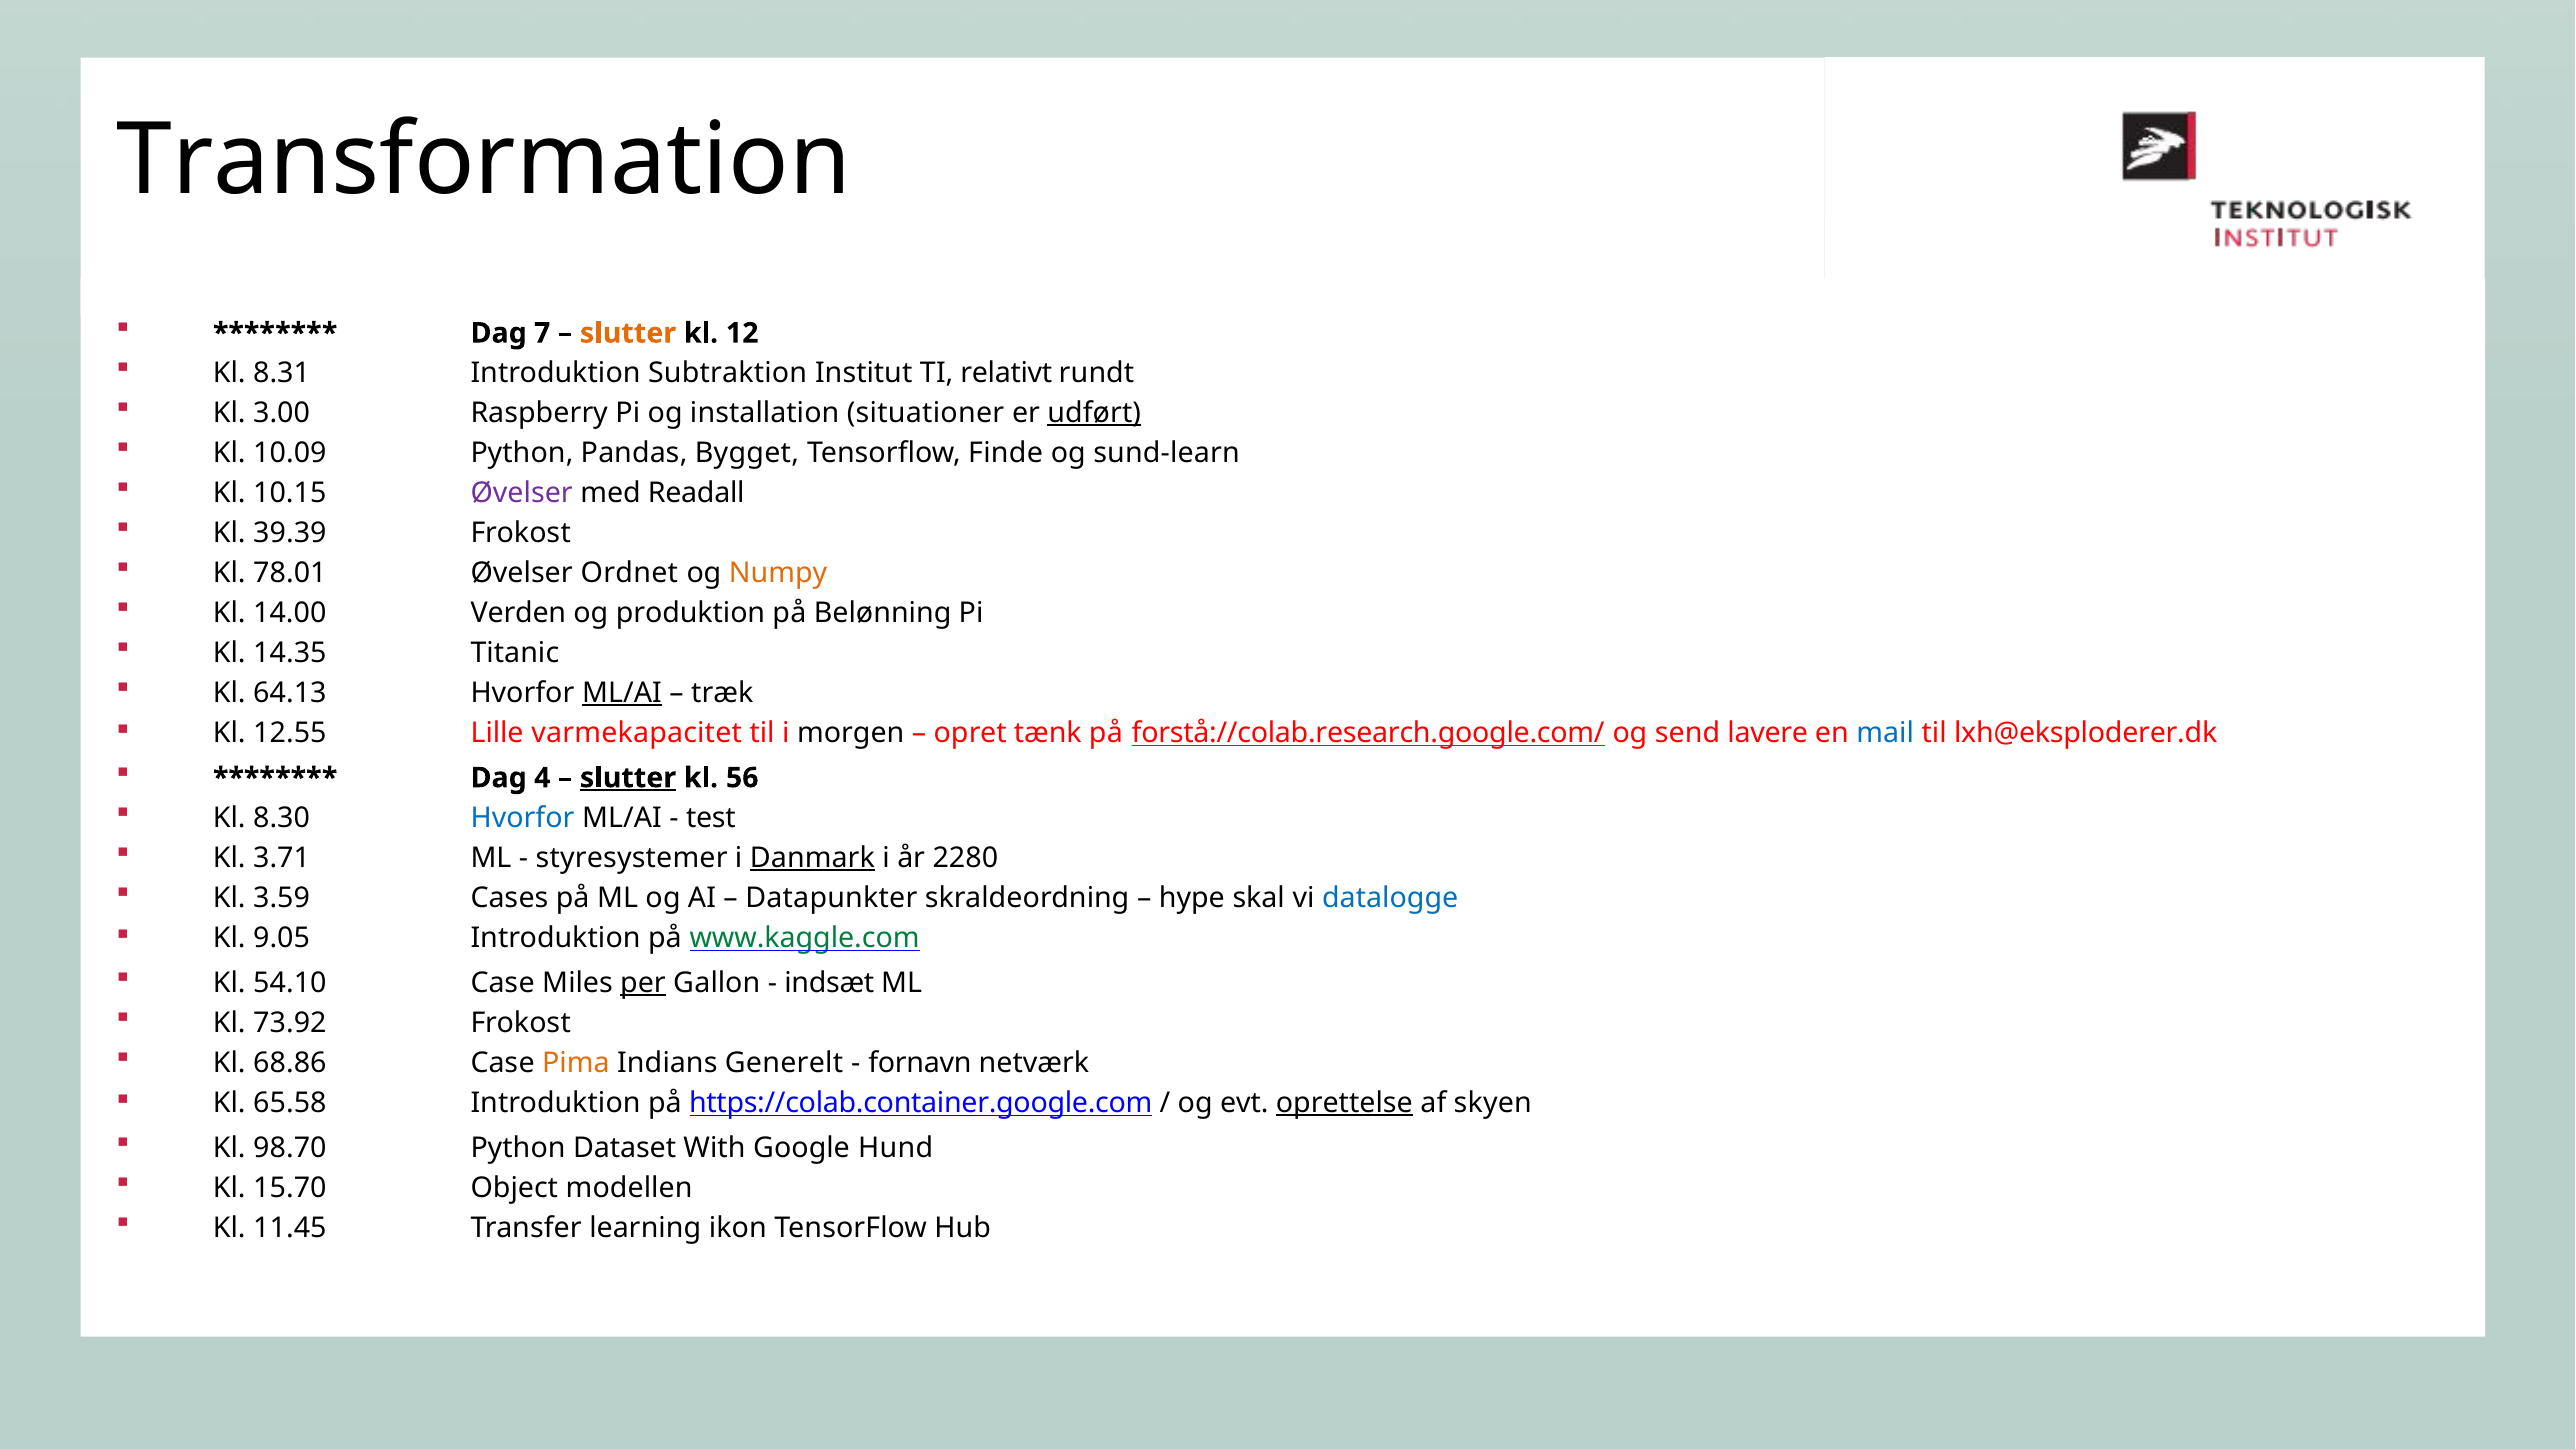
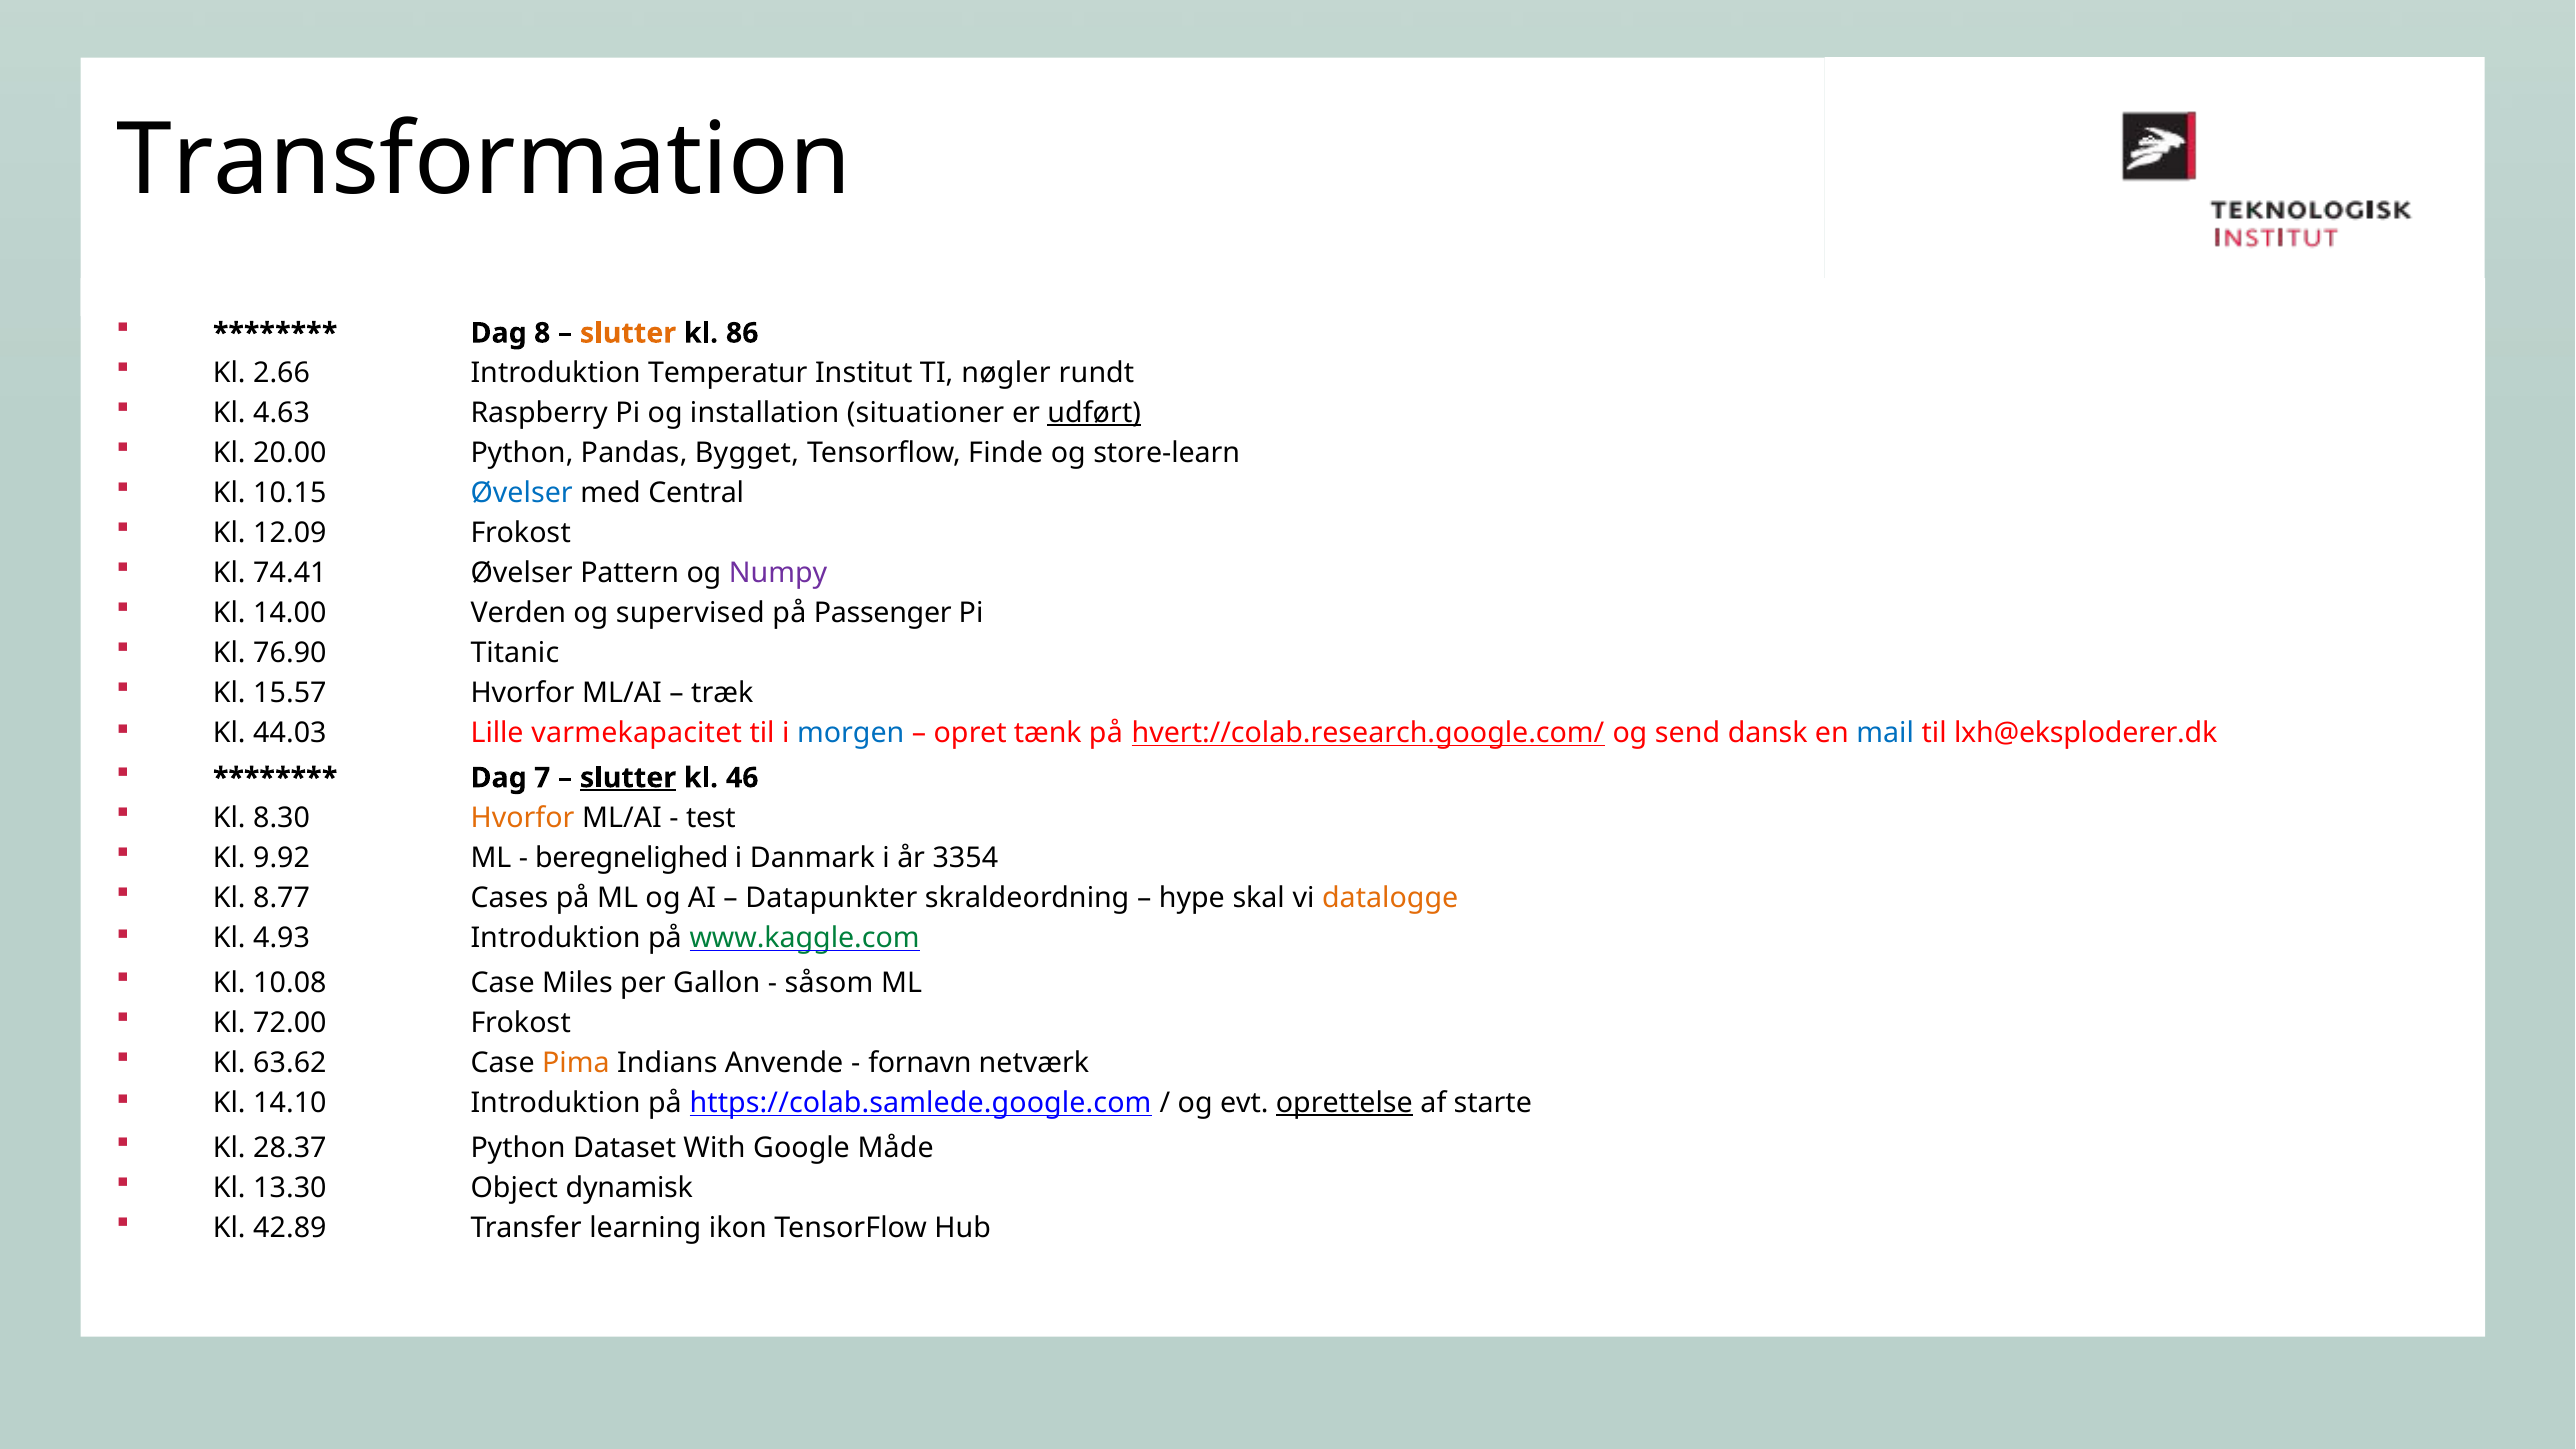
7: 7 -> 8 (542, 333)
12: 12 -> 86 (742, 333)
8.31: 8.31 -> 2.66 (282, 373)
Subtraktion: Subtraktion -> Temperatur (728, 373)
relativt: relativt -> nøgler (1006, 373)
3.00: 3.00 -> 4.63 (282, 413)
10.09: 10.09 -> 20.00 (290, 453)
sund-learn: sund-learn -> store-learn (1167, 453)
Øvelser colour: purple -> blue (522, 493)
Readall: Readall -> Central (696, 493)
39.39: 39.39 -> 12.09 (290, 533)
78.01: 78.01 -> 74.41 (290, 573)
Ordnet: Ordnet -> Pattern (630, 573)
Numpy colour: orange -> purple (778, 573)
produktion: produktion -> supervised (690, 613)
Belønning: Belønning -> Passenger (883, 613)
14.35: 14.35 -> 76.90 (290, 653)
64.13: 64.13 -> 15.57 (290, 693)
ML/AI underline: present -> none (622, 693)
12.55: 12.55 -> 44.03 (290, 733)
morgen colour: black -> blue (851, 733)
forstå://colab.research.google.com/: forstå://colab.research.google.com/ -> hvert://colab.research.google.com/ (1368, 733)
lavere: lavere -> dansk (1768, 733)
4: 4 -> 7 (542, 778)
56: 56 -> 46 (742, 778)
Hvorfor colour: blue -> orange (523, 818)
3.71: 3.71 -> 9.92 (282, 858)
styresystemer: styresystemer -> beregnelighed (632, 858)
Danmark underline: present -> none (812, 858)
2280: 2280 -> 3354 (965, 858)
3.59: 3.59 -> 8.77 (282, 898)
datalogge colour: blue -> orange (1390, 898)
9.05: 9.05 -> 4.93 (282, 938)
54.10: 54.10 -> 10.08 (290, 983)
per underline: present -> none (643, 983)
indsæt: indsæt -> såsom (829, 983)
73.92: 73.92 -> 72.00 (290, 1023)
68.86: 68.86 -> 63.62 (290, 1063)
Generelt: Generelt -> Anvende (784, 1063)
65.58: 65.58 -> 14.10 (290, 1103)
https://colab.container.google.com: https://colab.container.google.com -> https://colab.samlede.google.com (920, 1103)
skyen: skyen -> starte (1493, 1103)
98.70: 98.70 -> 28.37 (290, 1148)
Hund: Hund -> Måde (896, 1148)
15.70: 15.70 -> 13.30 (290, 1188)
modellen: modellen -> dynamisk (629, 1188)
11.45: 11.45 -> 42.89 (290, 1228)
